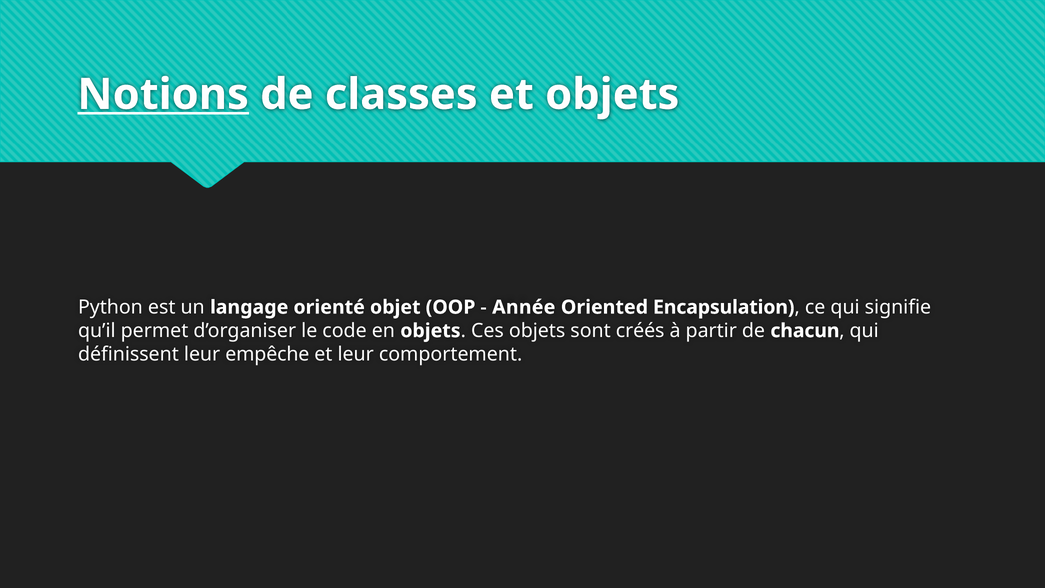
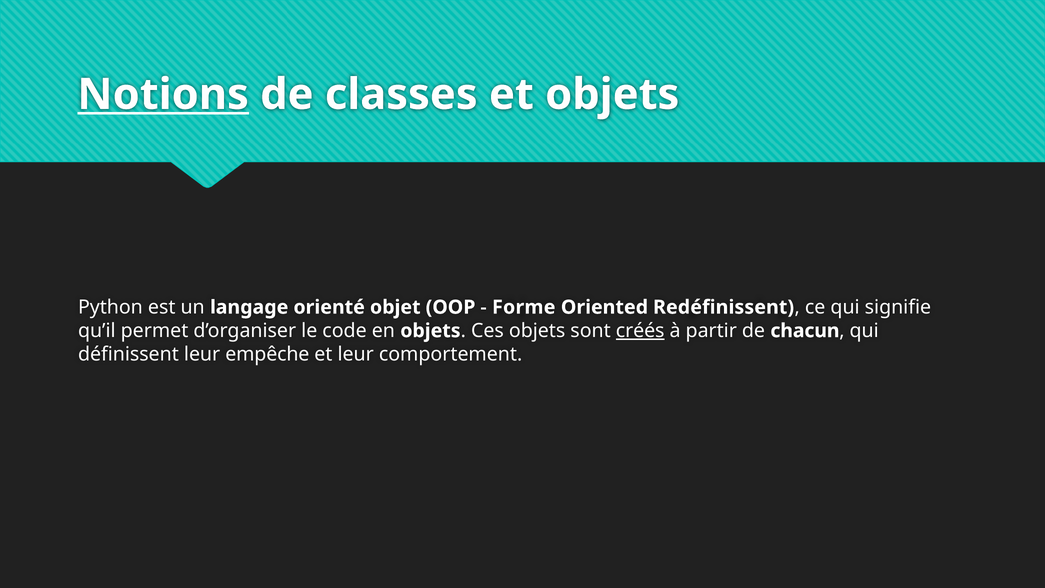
Année: Année -> Forme (524, 307)
Encapsulation: Encapsulation -> Redéfinissent (724, 307)
créés underline: none -> present (640, 331)
